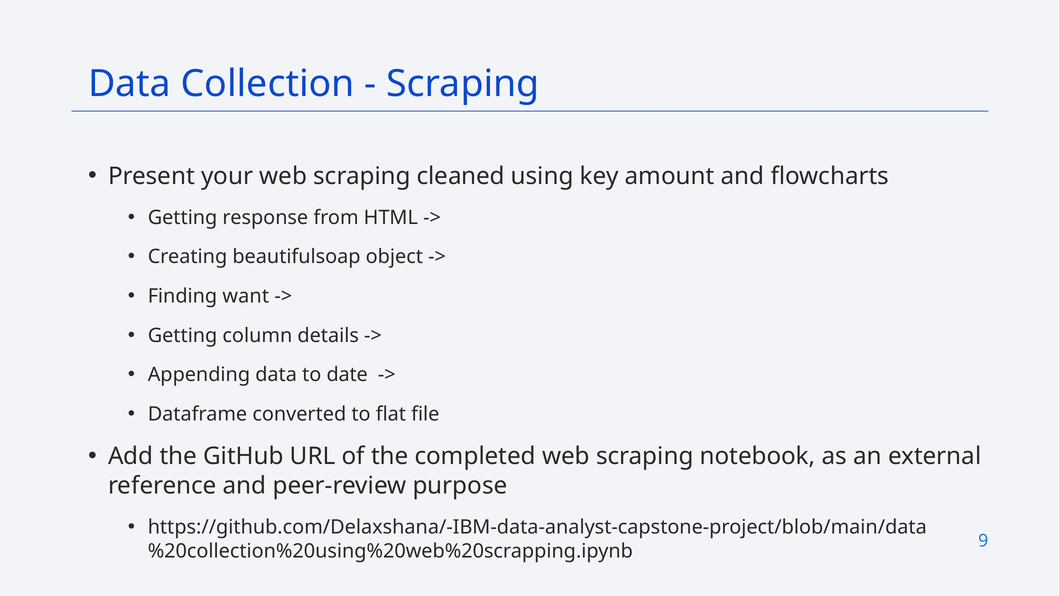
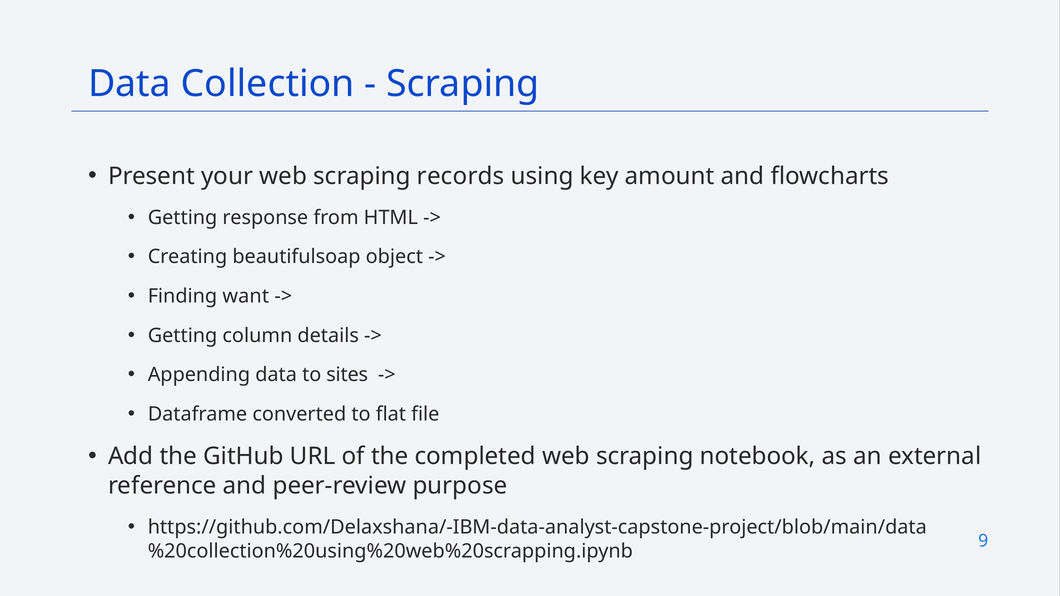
cleaned: cleaned -> records (461, 176)
date: date -> sites (347, 375)
